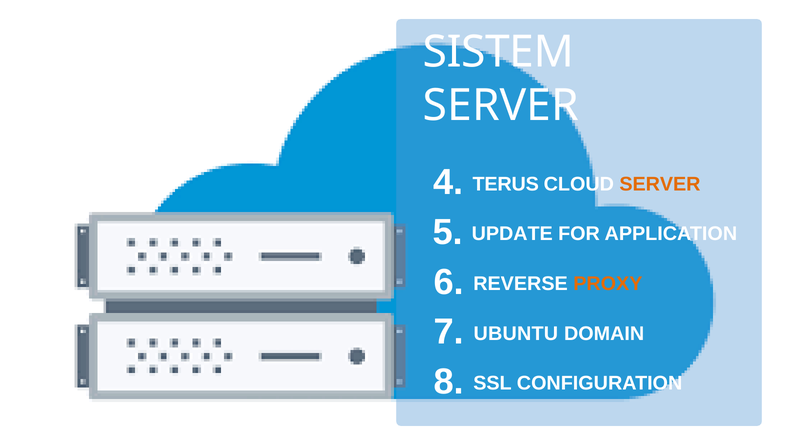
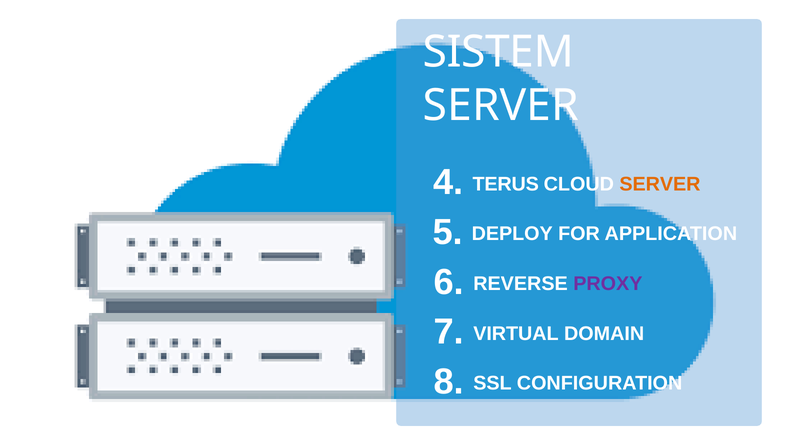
UPDATE: UPDATE -> DEPLOY (512, 234)
PROXY colour: orange -> purple (608, 284)
UBUNTU: UBUNTU -> VIRTUAL (516, 334)
